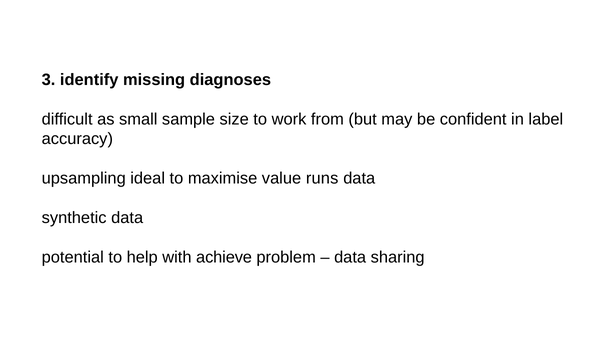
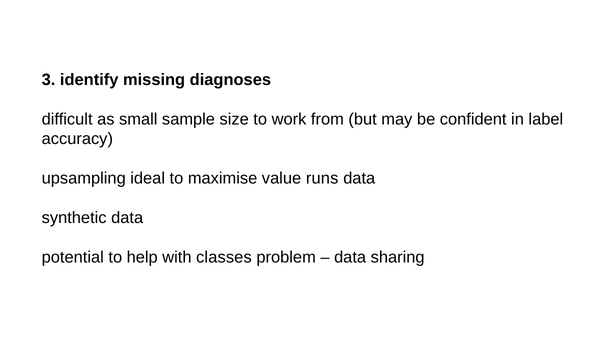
achieve: achieve -> classes (224, 257)
